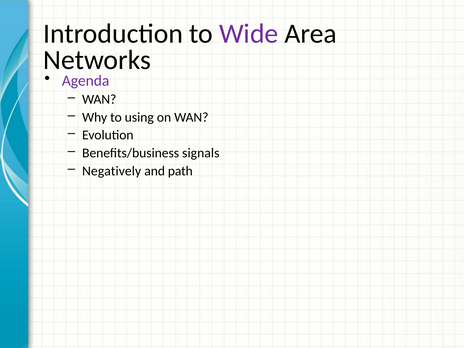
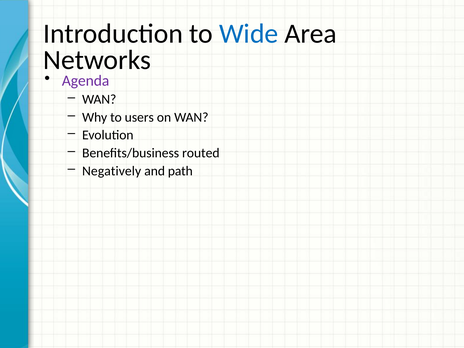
Wide colour: purple -> blue (249, 34)
using: using -> users (139, 117)
signals: signals -> routed (201, 153)
